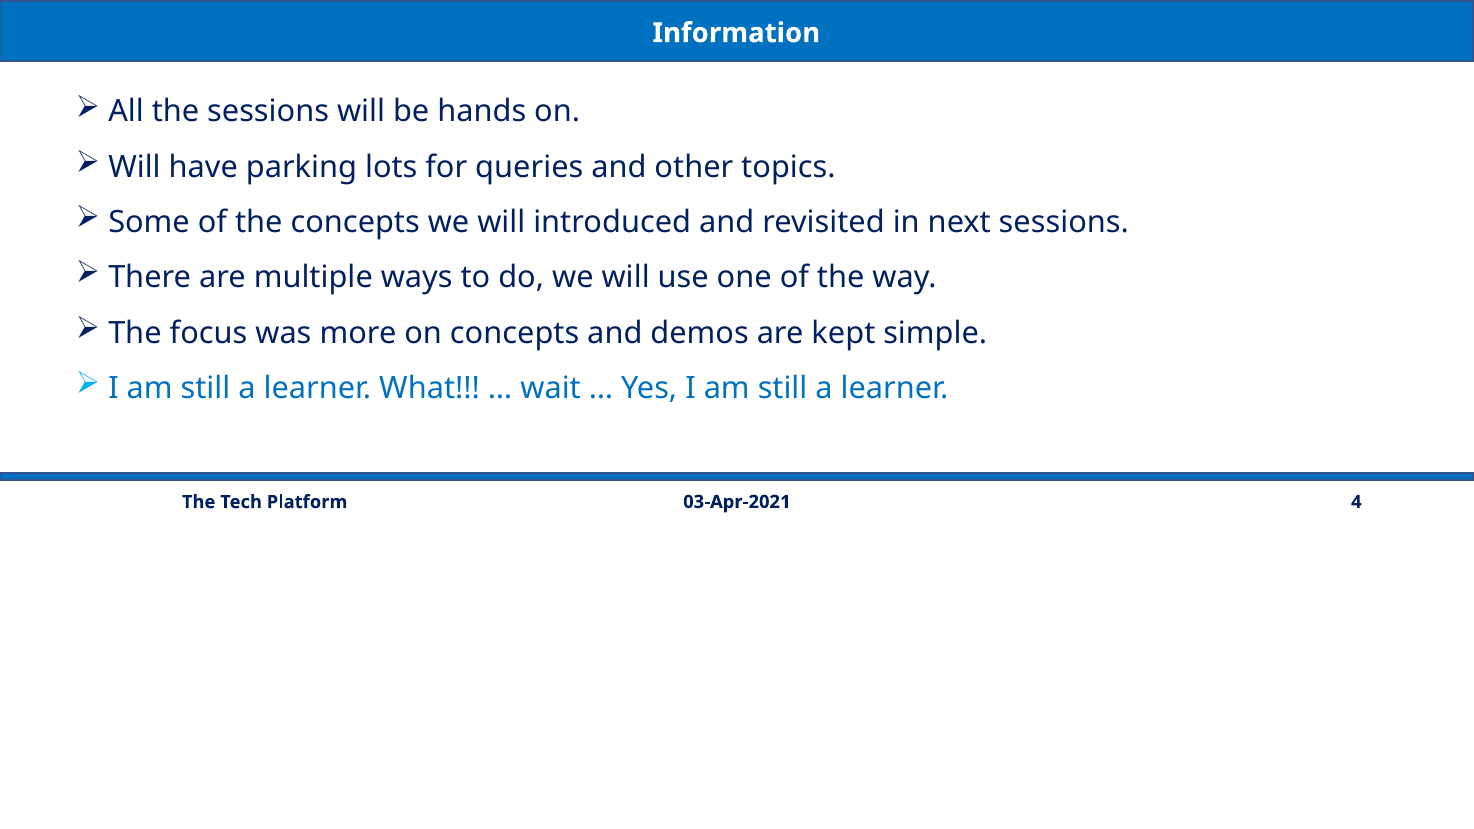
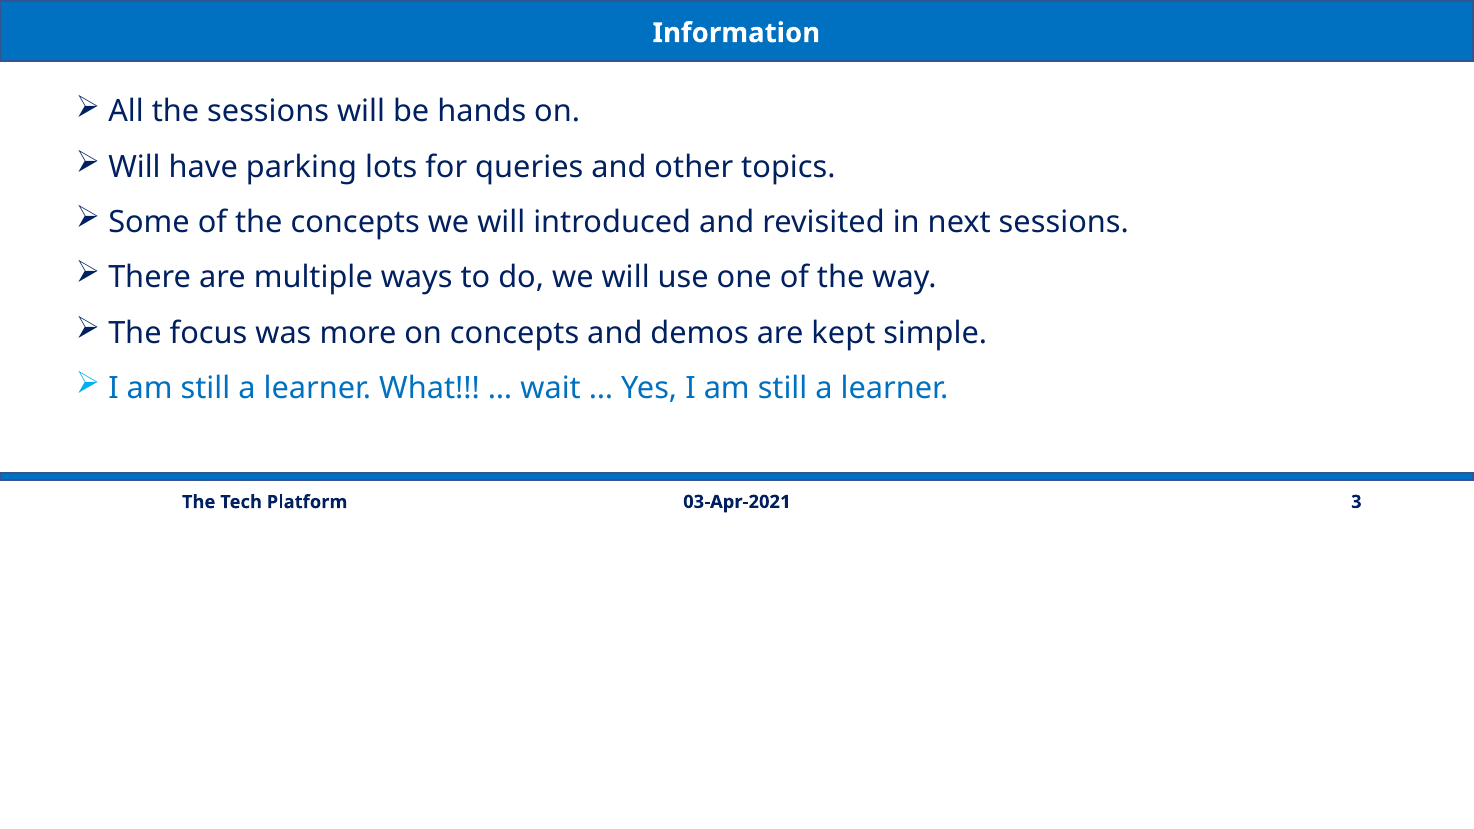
4: 4 -> 3 (1356, 502)
